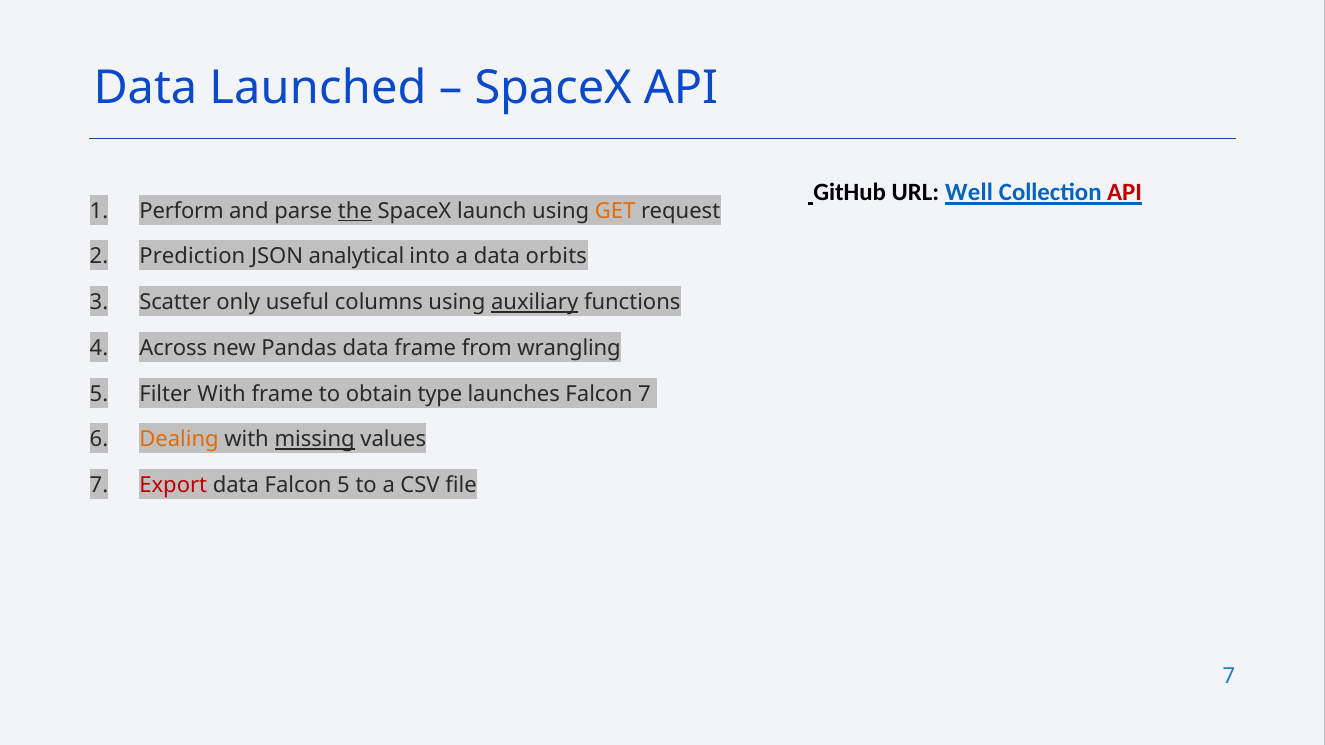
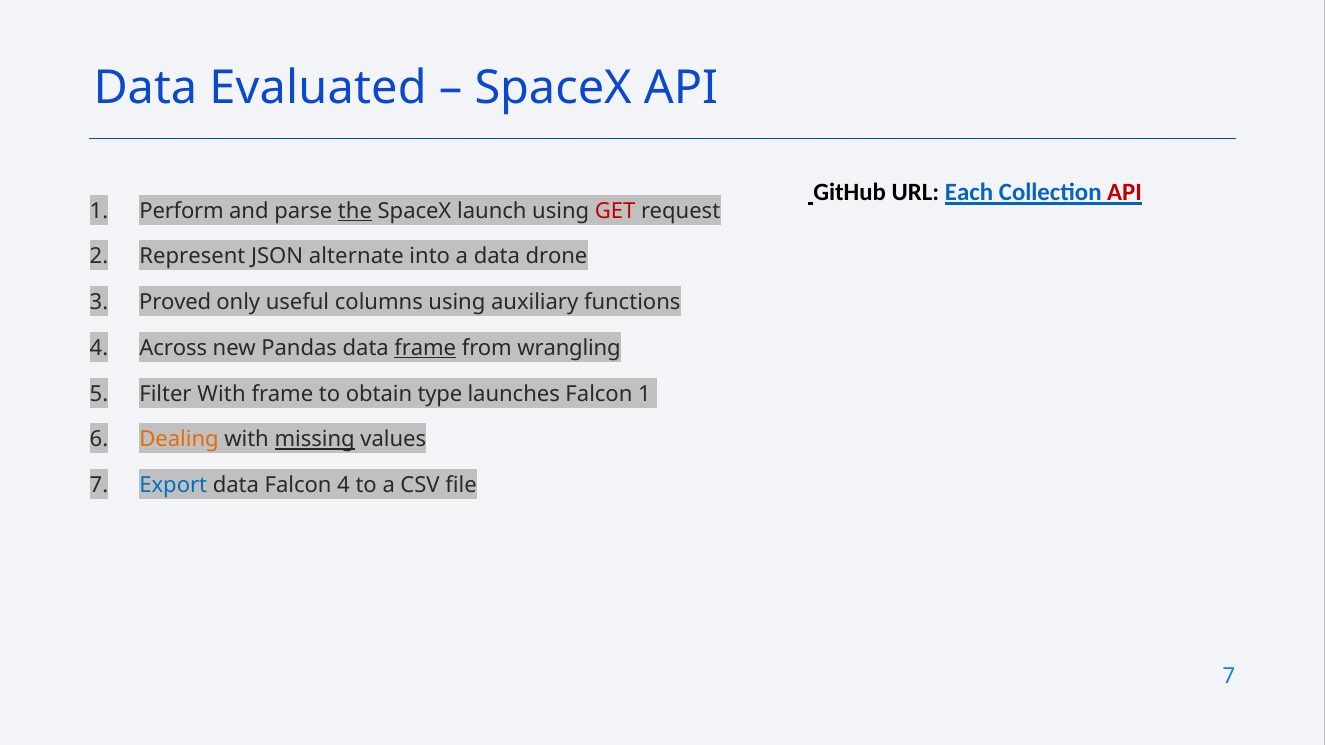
Launched: Launched -> Evaluated (318, 89)
Well: Well -> Each (969, 193)
GET colour: orange -> red (615, 211)
Prediction: Prediction -> Represent (192, 257)
analytical: analytical -> alternate (356, 257)
orbits: orbits -> drone (557, 257)
Scatter: Scatter -> Proved (175, 302)
auxiliary underline: present -> none (535, 302)
frame underline: none -> present (425, 348)
Falcon 7: 7 -> 1 (644, 394)
Export colour: red -> blue (173, 486)
Falcon 5: 5 -> 4 (344, 486)
